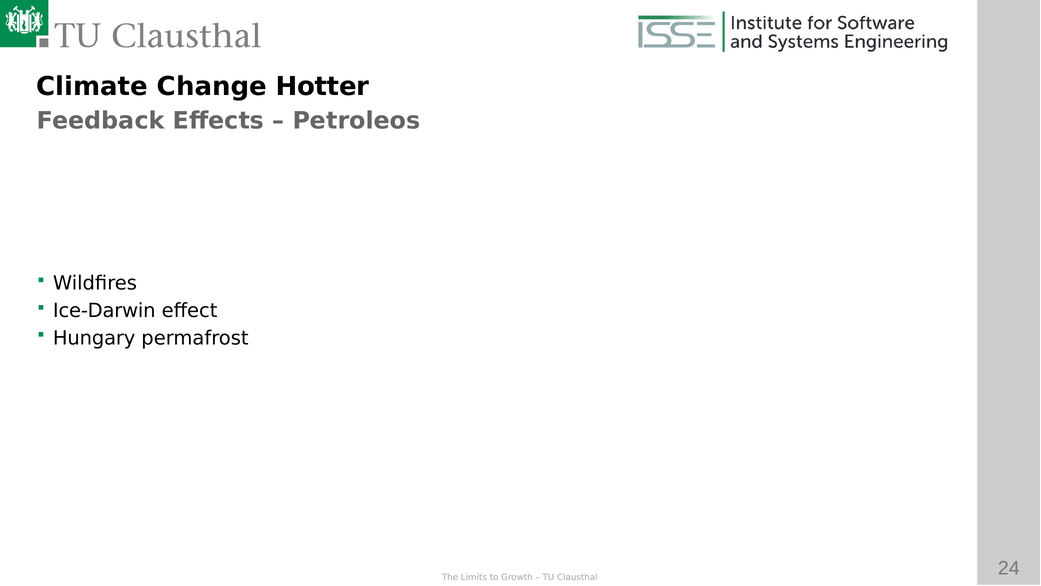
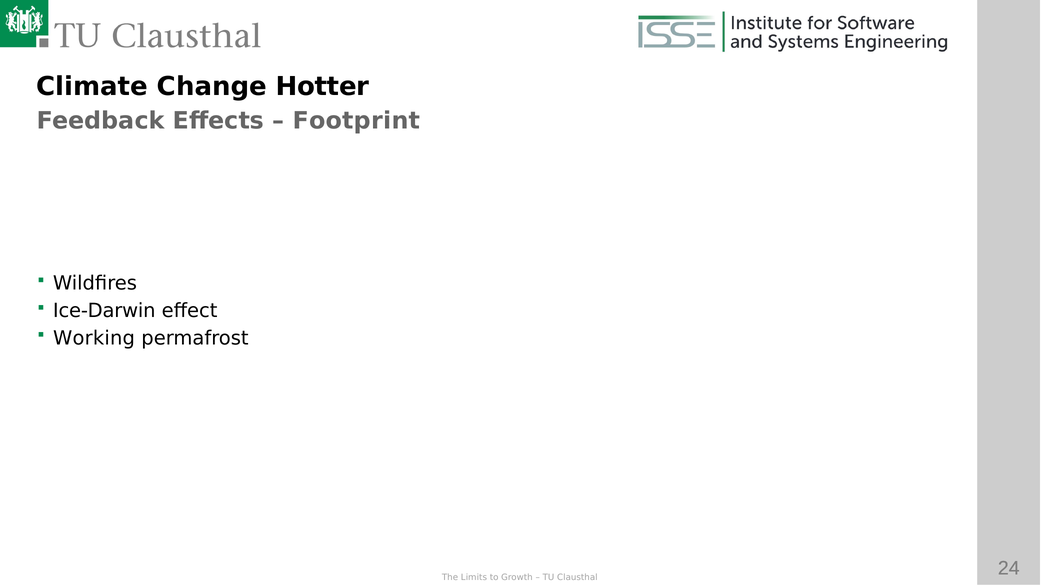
Petroleos: Petroleos -> Footprint (356, 121)
Hungary: Hungary -> Working (94, 338)
